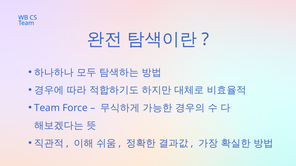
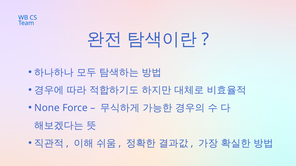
Team: Team -> None (47, 108)
